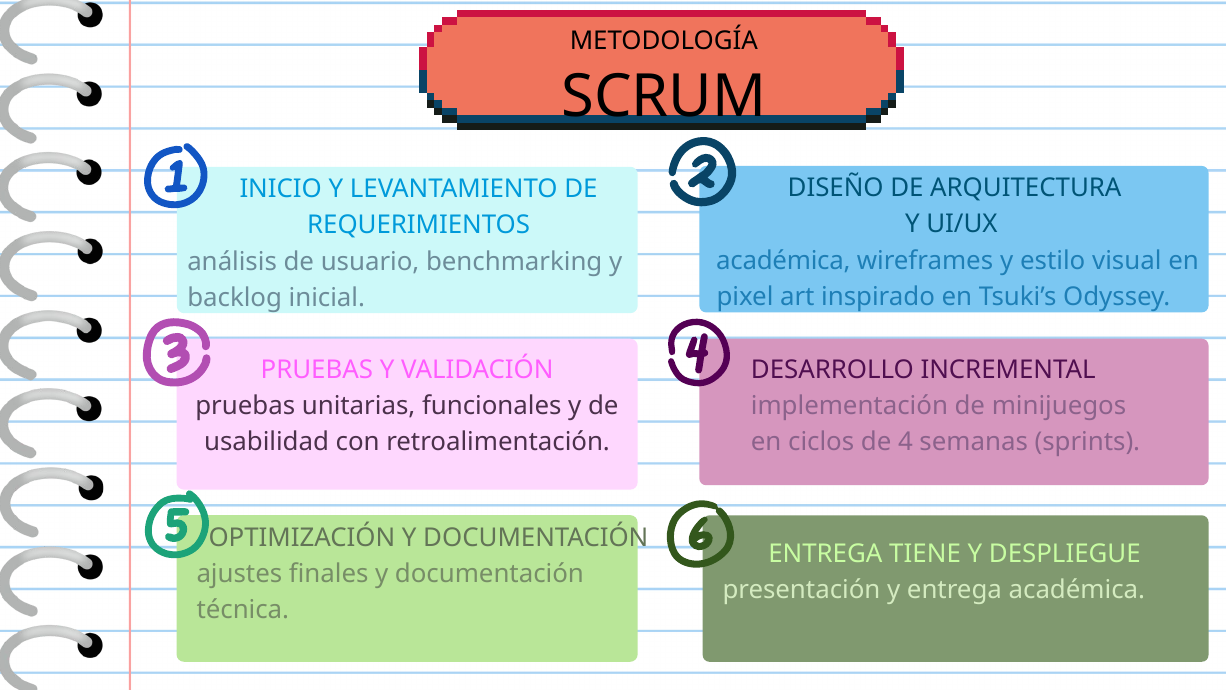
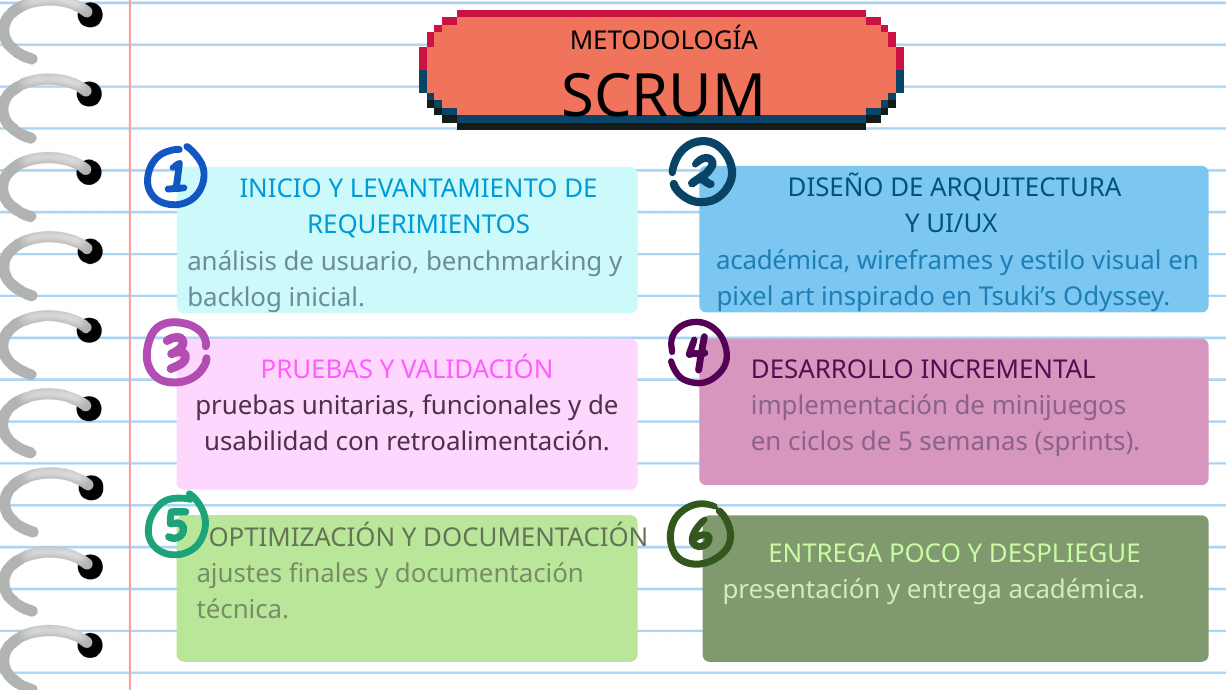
4: 4 -> 5 (905, 442)
TIENE: TIENE -> POCO (925, 553)
